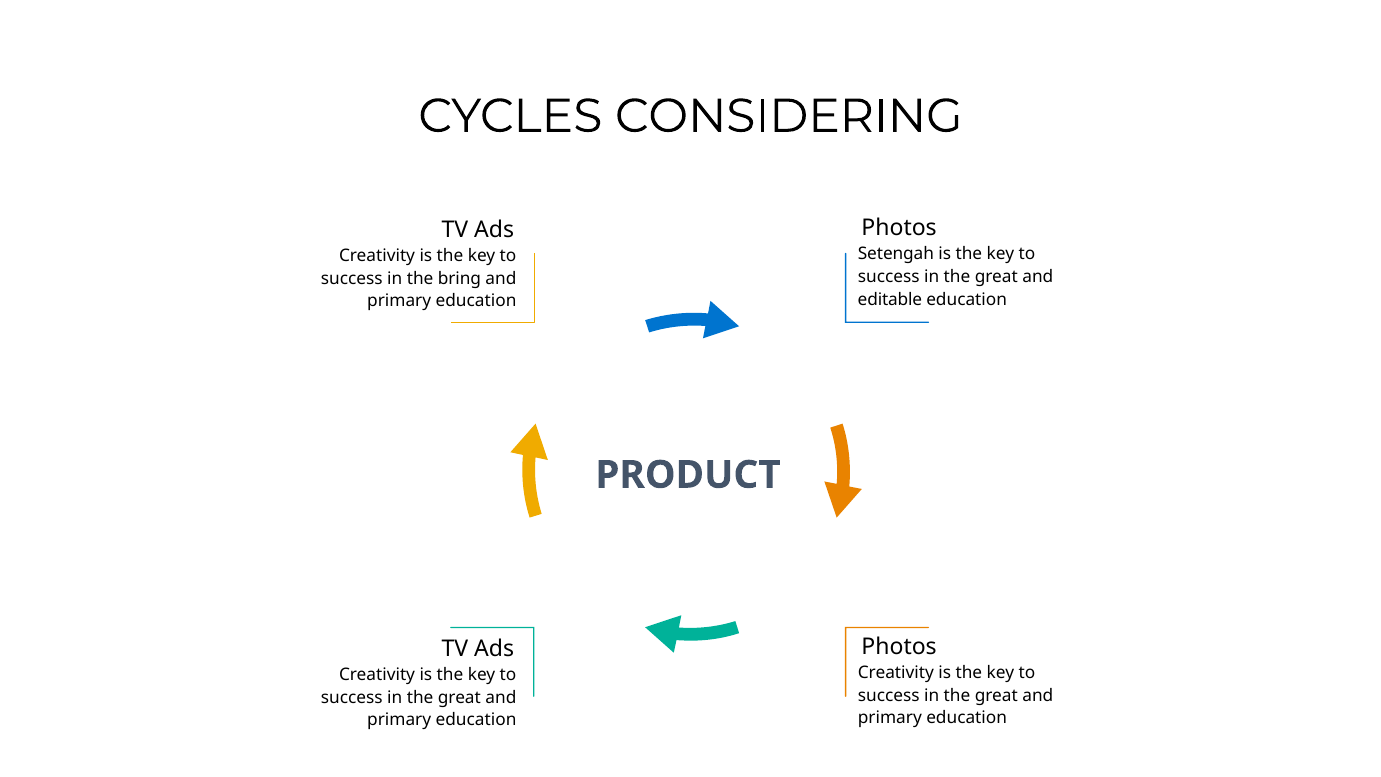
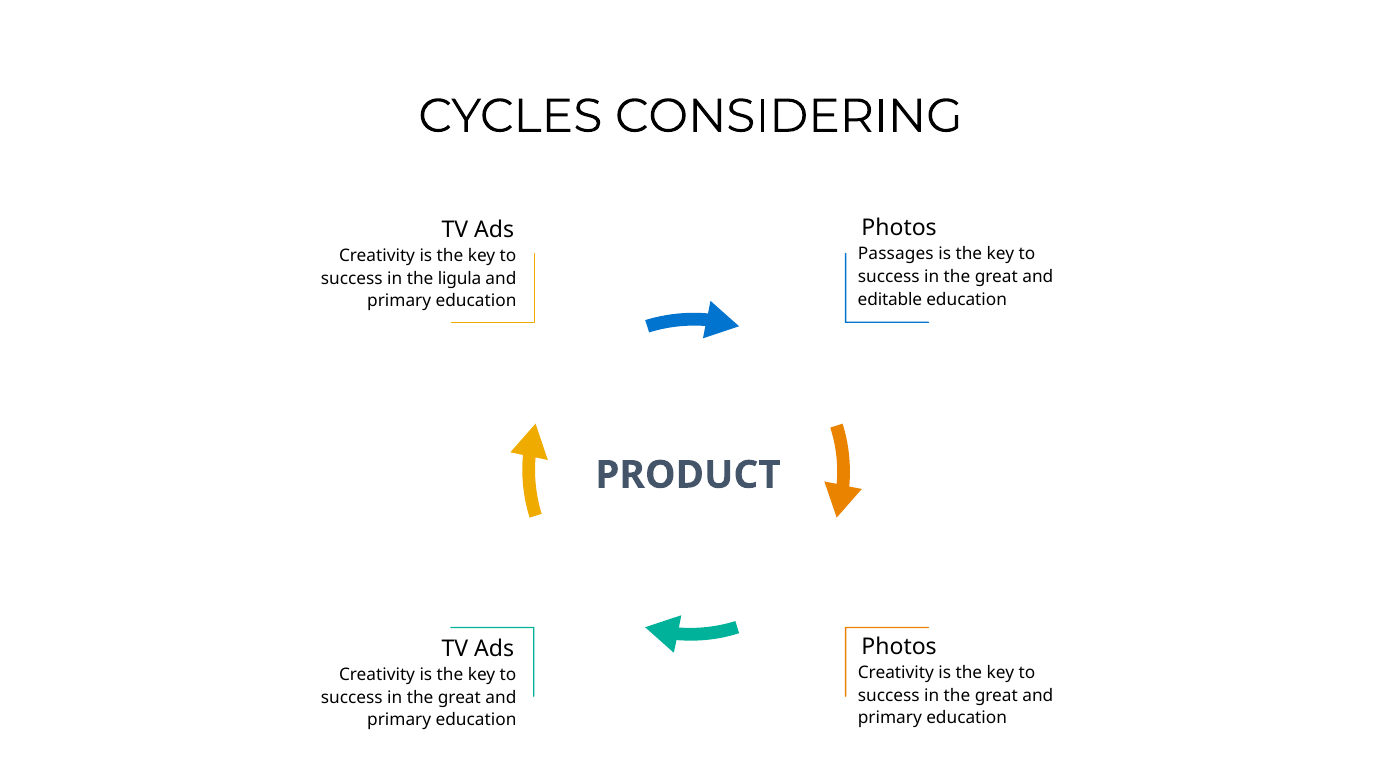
Setengah: Setengah -> Passages (896, 254)
bring: bring -> ligula (460, 278)
